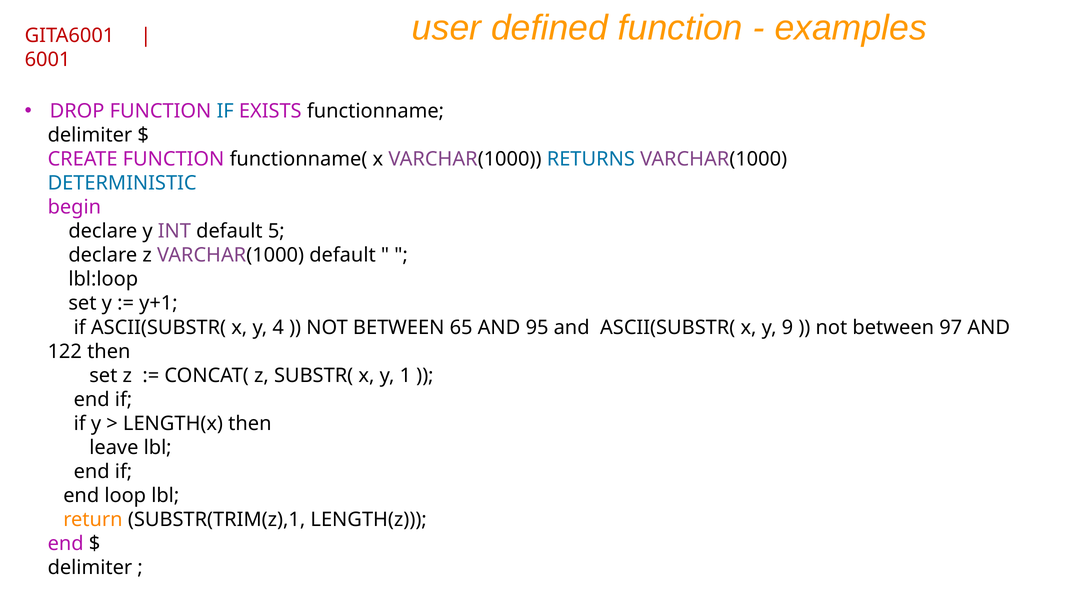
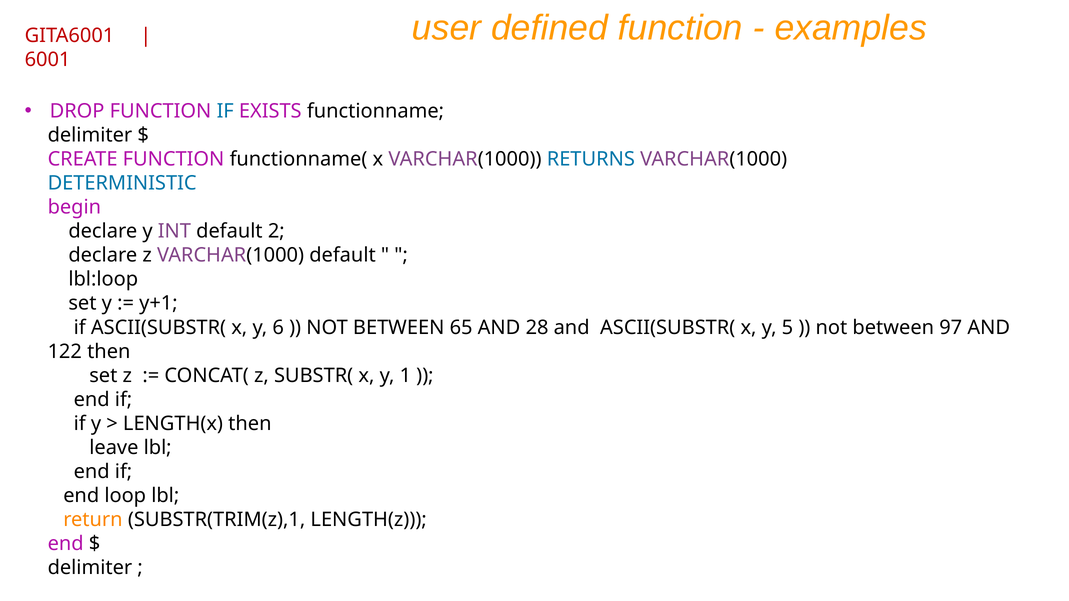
5: 5 -> 2 (276, 231)
4: 4 -> 6 (278, 328)
95: 95 -> 28 (537, 328)
9: 9 -> 5 (787, 328)
